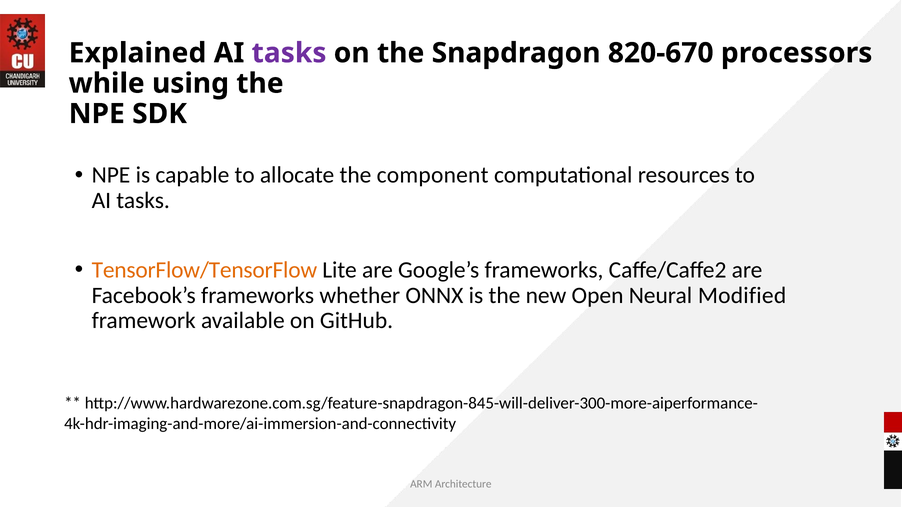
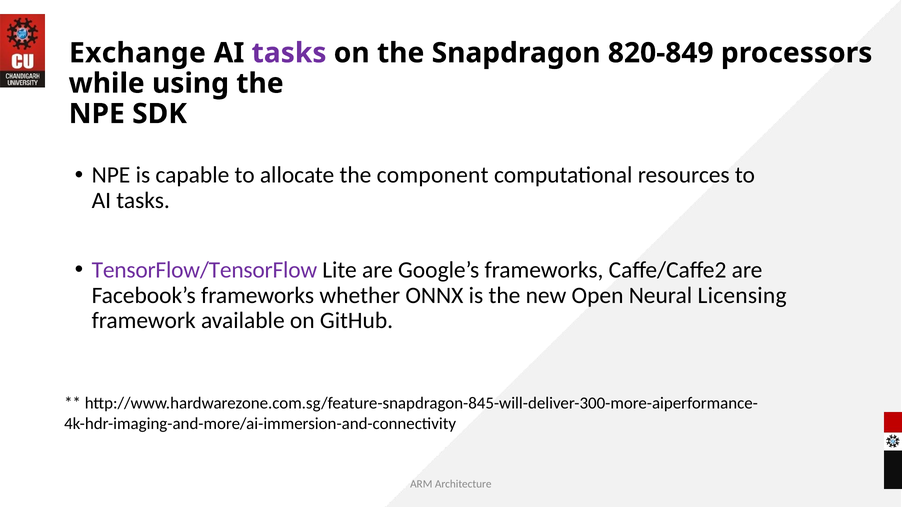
Explained: Explained -> Exchange (137, 53)
820-670: 820-670 -> 820-849 (661, 53)
TensorFlow/TensorFlow colour: orange -> purple (204, 270)
Modified: Modified -> Licensing (742, 295)
